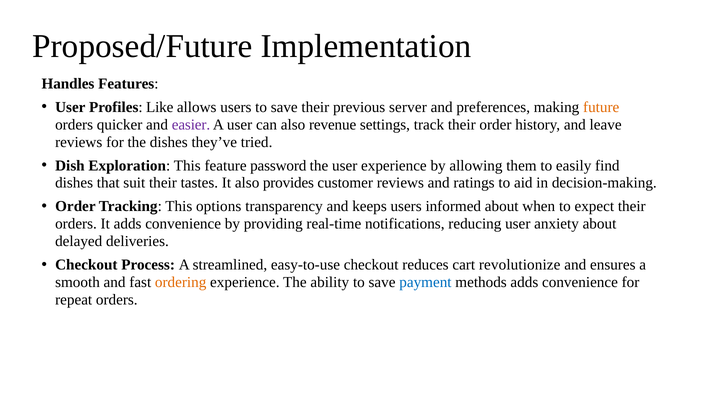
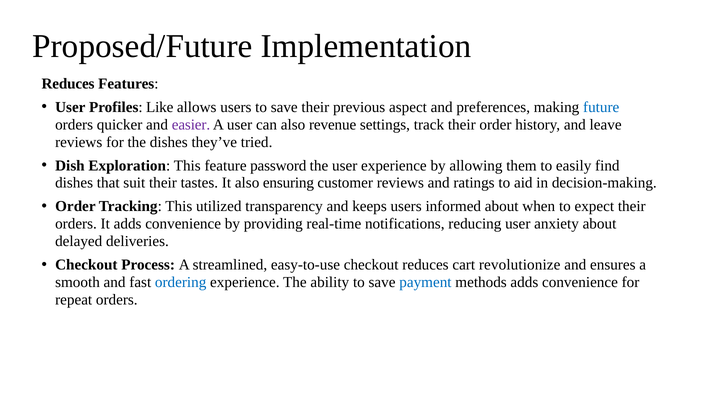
Handles: Handles -> Reduces (68, 84)
server: server -> aspect (408, 107)
future colour: orange -> blue (601, 107)
provides: provides -> ensuring (288, 183)
options: options -> utilized (219, 206)
ordering colour: orange -> blue (181, 282)
